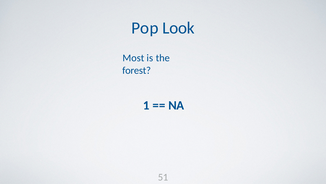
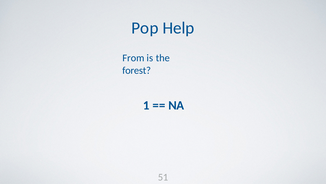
Look: Look -> Help (178, 28)
Most: Most -> From (133, 58)
